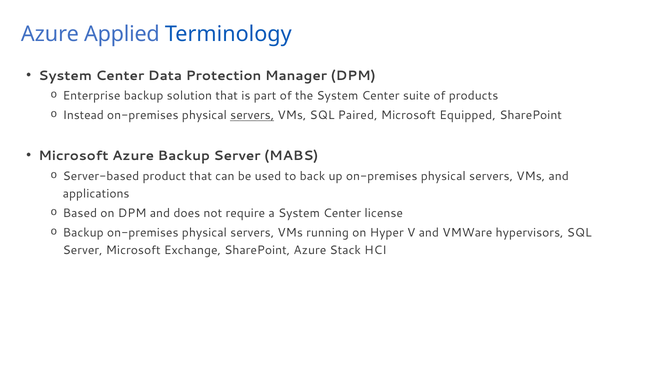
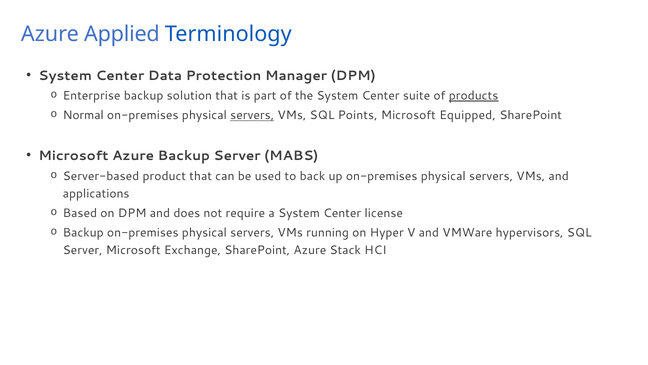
products underline: none -> present (474, 96)
Instead: Instead -> Normal (83, 115)
Paired: Paired -> Points (358, 115)
